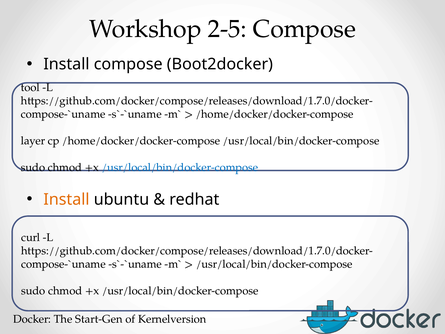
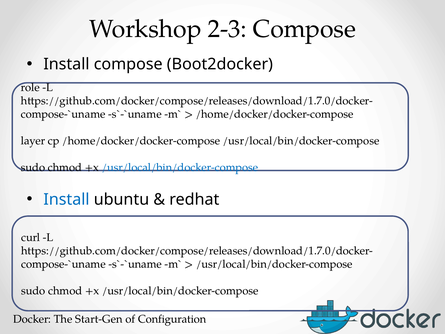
2-5: 2-5 -> 2-3 (227, 29)
tool: tool -> role (30, 87)
Install colour: orange -> blue (66, 199)
Kernelversion: Kernelversion -> Configuration (172, 319)
